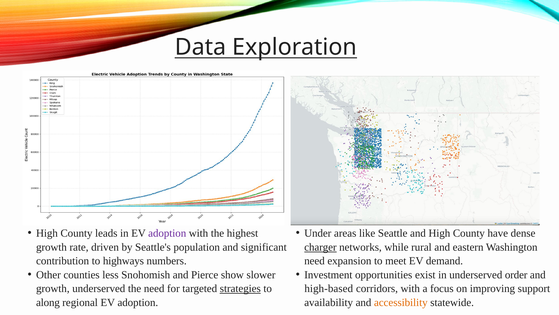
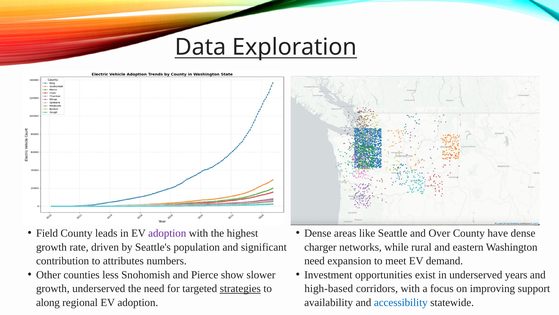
High: High -> Field (47, 233)
Under: Under -> Dense (318, 233)
and High: High -> Over (439, 233)
charger underline: present -> none (320, 247)
highways: highways -> attributes (123, 261)
order: order -> years (516, 274)
accessibility colour: orange -> blue (401, 302)
